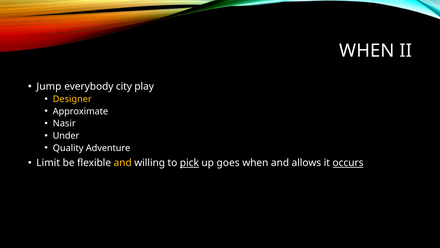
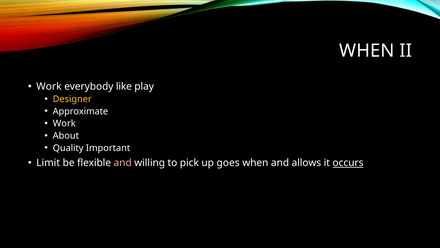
Jump: Jump -> Work (49, 86)
city: city -> like (124, 86)
Nasir: Nasir -> Work (64, 123)
Under: Under -> About (66, 135)
Adventure: Adventure -> Important (108, 148)
and colour: yellow -> pink (123, 163)
pick underline: present -> none (189, 163)
